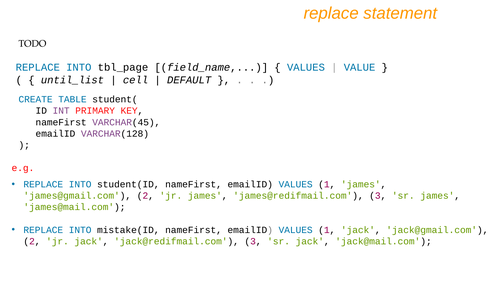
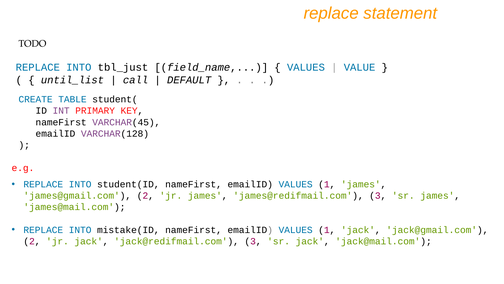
tbl_page: tbl_page -> tbl_just (123, 67)
cell: cell -> call (136, 80)
